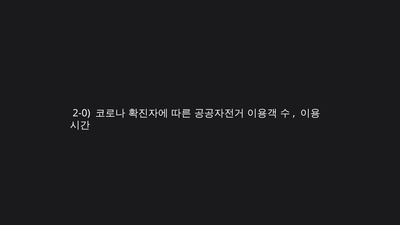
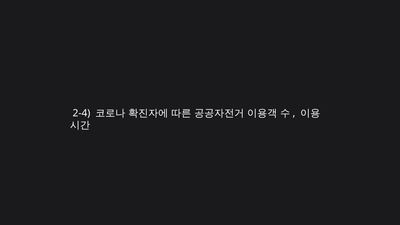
2-0: 2-0 -> 2-4 (81, 113)
